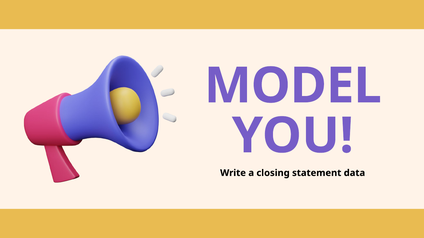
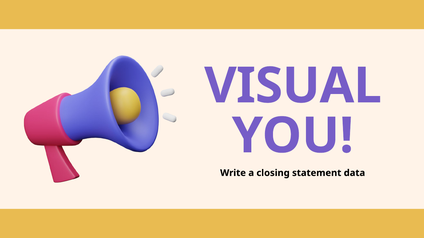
MODEL: MODEL -> VISUAL (293, 86)
